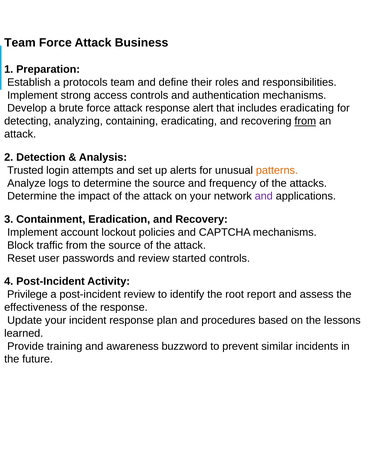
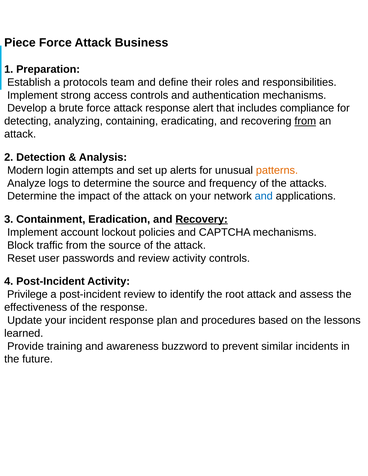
Team: Team -> Piece (20, 43)
includes eradicating: eradicating -> compliance (307, 108)
Trusted: Trusted -> Modern (25, 170)
and colour: purple -> blue (264, 196)
Recovery underline: none -> present (202, 219)
review started: started -> activity (189, 258)
root report: report -> attack (261, 294)
